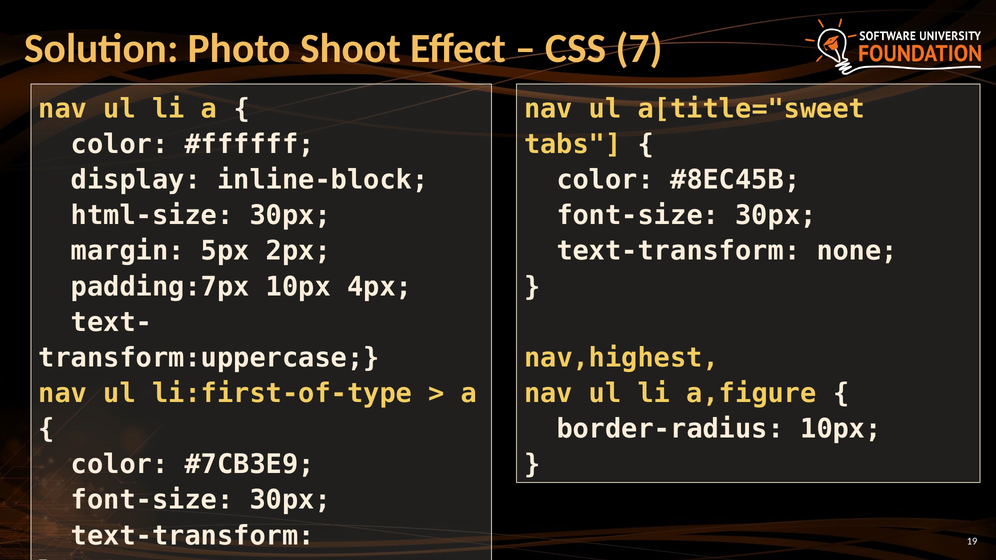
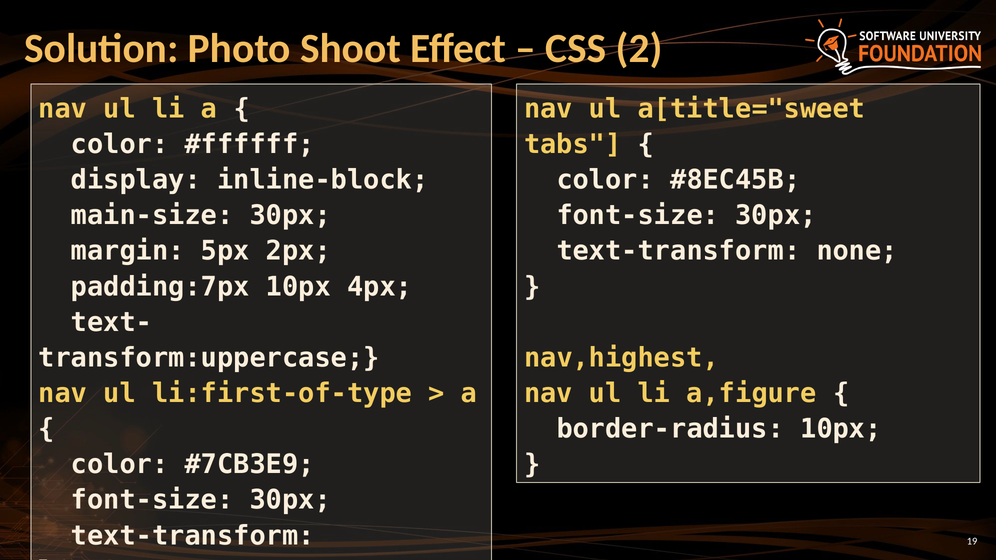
7: 7 -> 2 (639, 48)
html-size: html-size -> main-size (152, 216)
